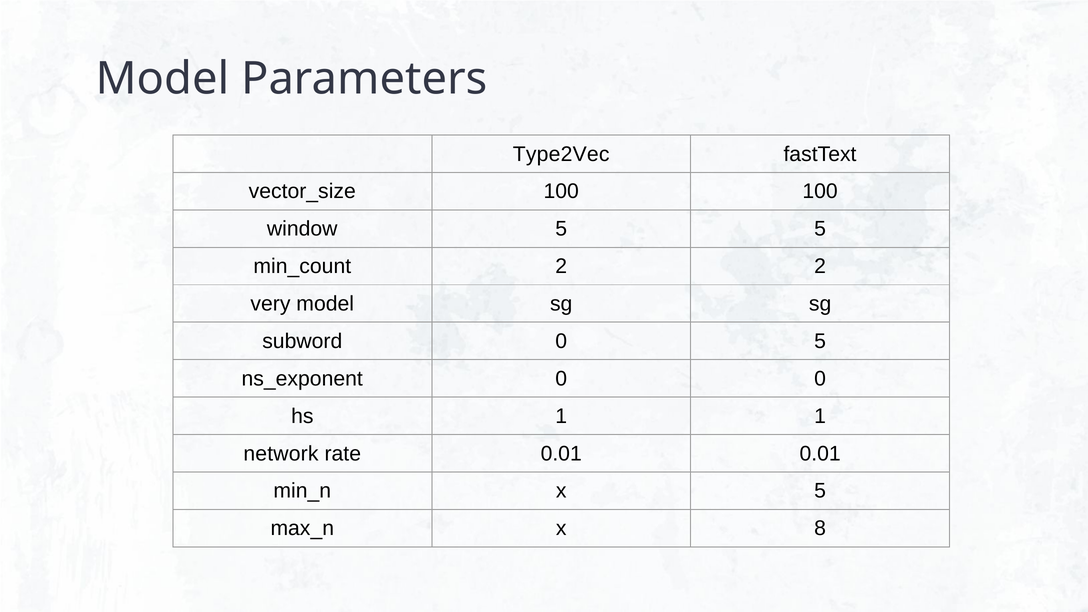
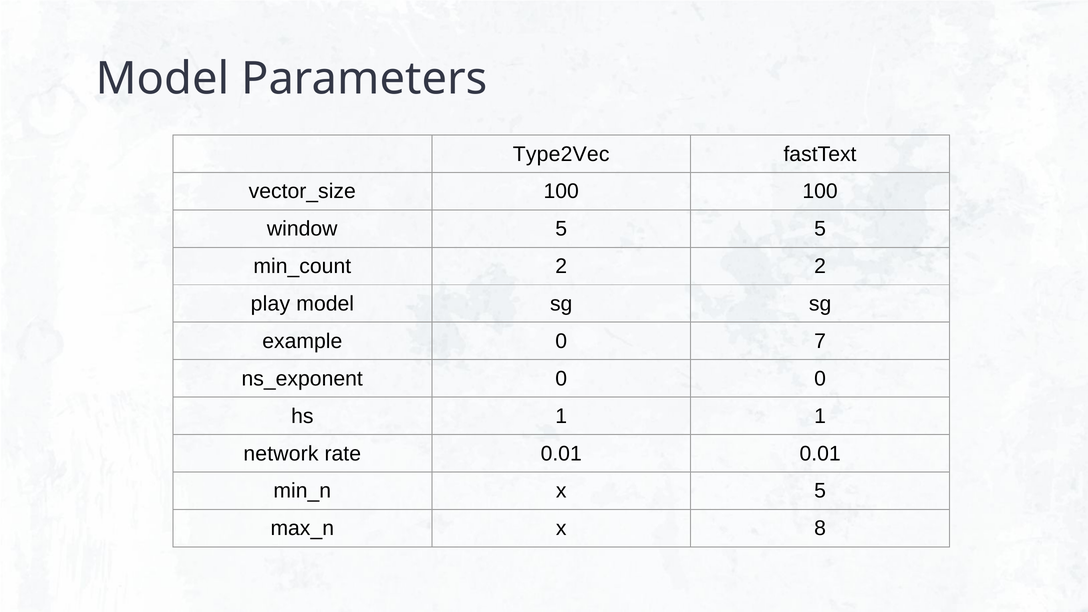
very: very -> play (270, 304)
subword: subword -> example (302, 341)
0 5: 5 -> 7 (820, 341)
